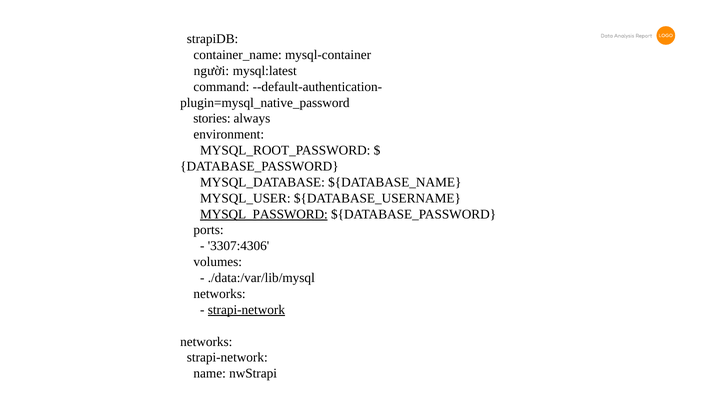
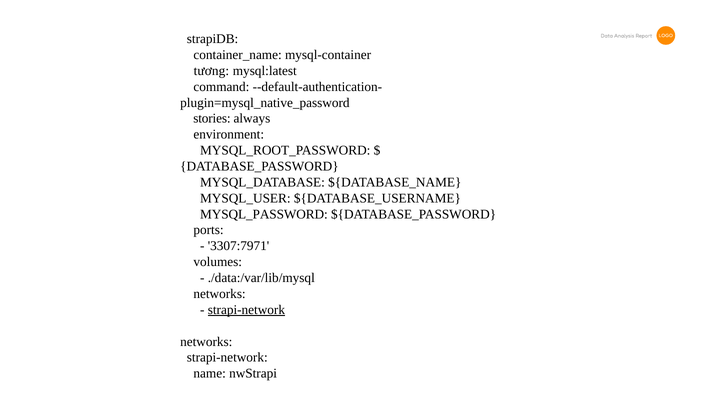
người: người -> tương (211, 71)
MYSQL_PASSWORD underline: present -> none (264, 214)
3307:4306: 3307:4306 -> 3307:7971 (239, 246)
